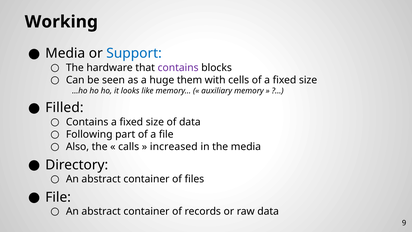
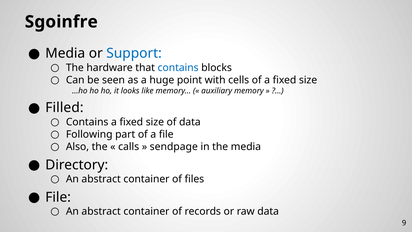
Working: Working -> Sgoinfre (61, 22)
contains colour: purple -> blue (178, 68)
them: them -> point (189, 80)
increased: increased -> sendpage (174, 147)
